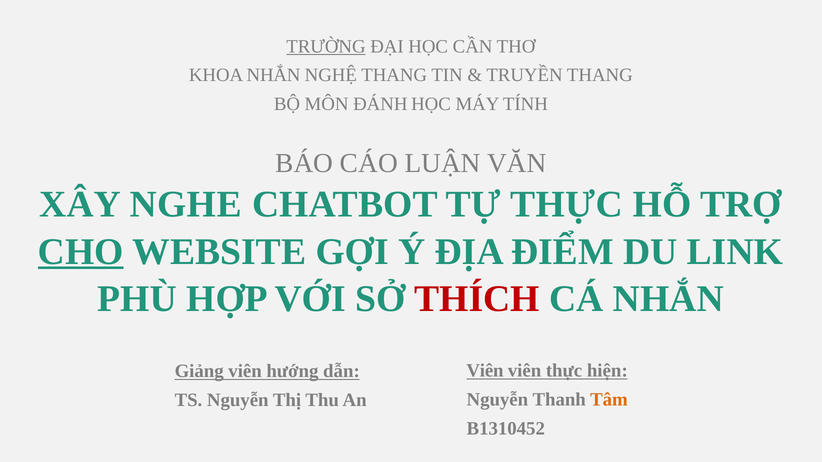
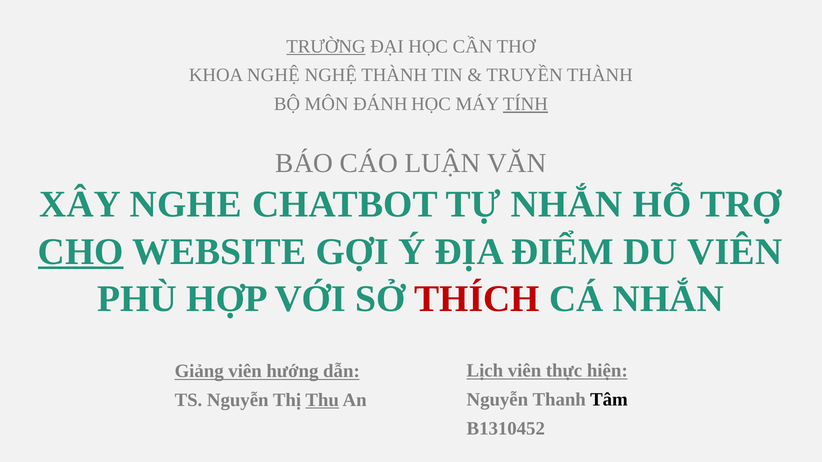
KHOA NHẮN: NHẮN -> NGHỆ (273, 75)
NGHỆ THANG: THANG -> THÀNH (394, 75)
TRUYỀN THANG: THANG -> THÀNH (600, 75)
TÍNH underline: none -> present (525, 104)
TỰ THỰC: THỰC -> NHẮN (567, 205)
DU LINK: LINK -> VIÊN (735, 252)
Viên: Viên -> Lịch (485, 371)
Tâm colour: orange -> black (609, 400)
Thu underline: none -> present (322, 400)
